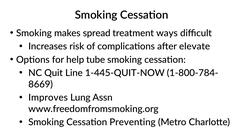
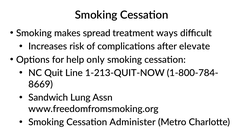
tube: tube -> only (96, 60)
1-445-QUIT-NOW: 1-445-QUIT-NOW -> 1-213-QUIT-NOW (125, 73)
Improves: Improves -> Sandwich (48, 98)
Preventing: Preventing -> Administer (133, 122)
